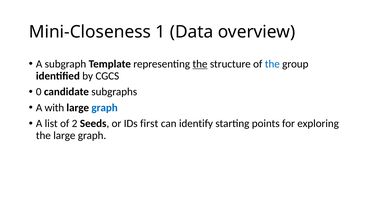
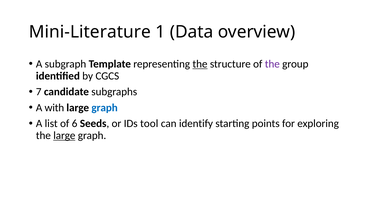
Mini-Closeness: Mini-Closeness -> Mini-Literature (90, 32)
the colour: blue -> purple (272, 64)
0: 0 -> 7 (39, 92)
2: 2 -> 6 (75, 123)
first: first -> tool (149, 123)
large underline: none -> present (64, 135)
